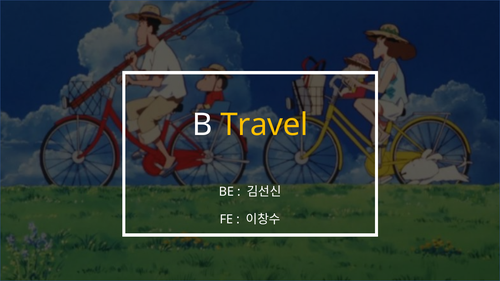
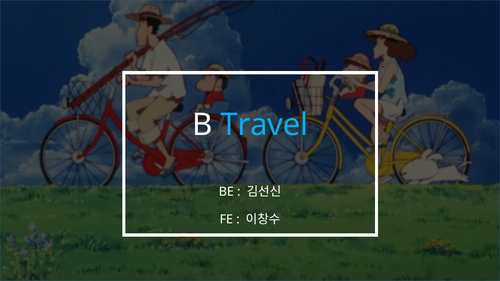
Travel colour: yellow -> light blue (264, 125)
